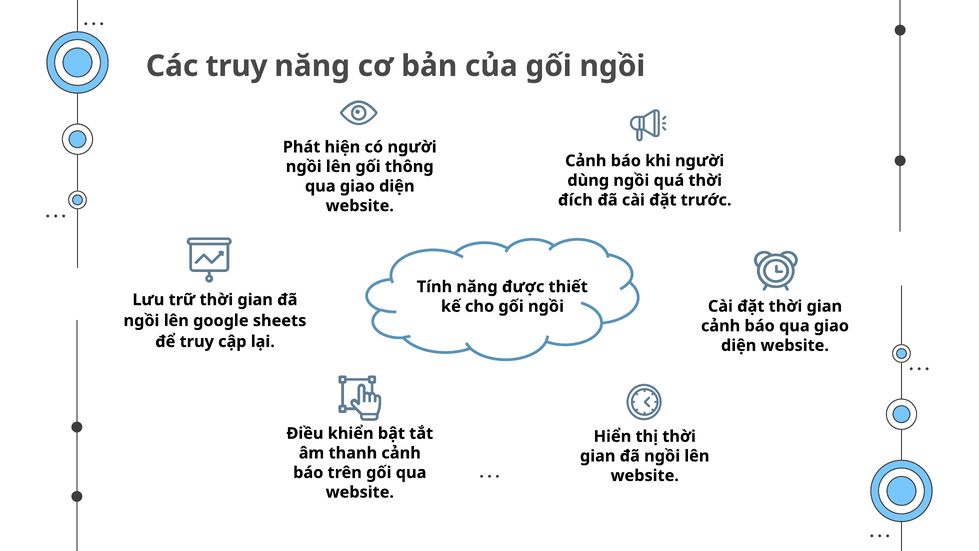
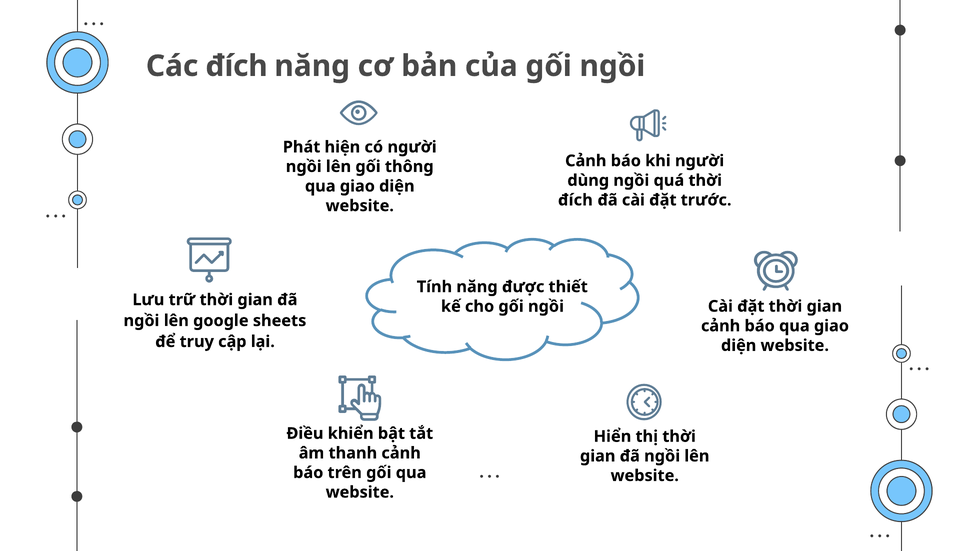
Các truy: truy -> đích (237, 66)
